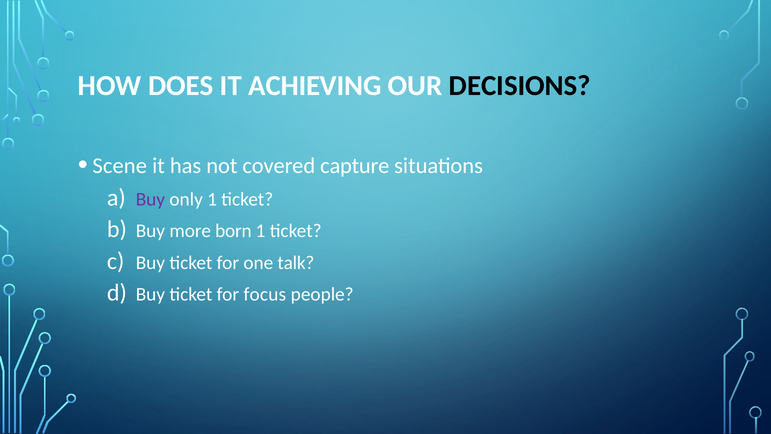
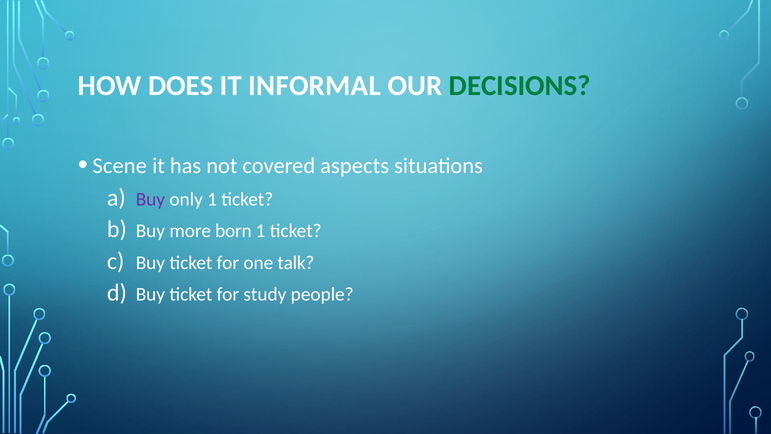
ACHIEVING: ACHIEVING -> INFORMAL (315, 86)
DECISIONS colour: black -> green (520, 86)
capture: capture -> aspects (355, 166)
focus: focus -> study (265, 294)
